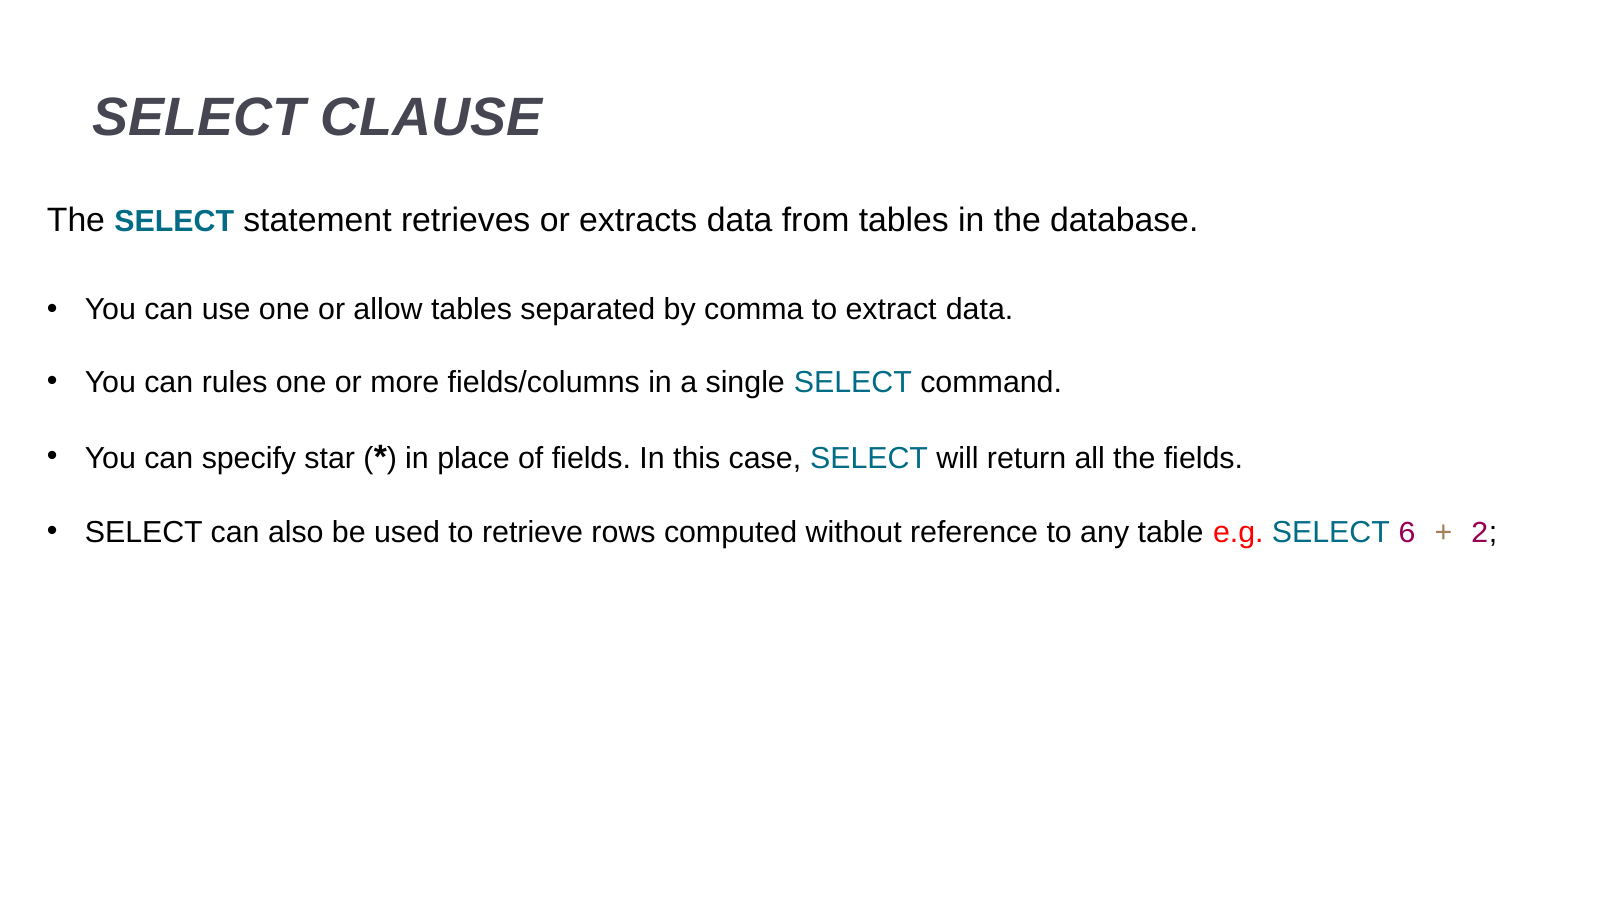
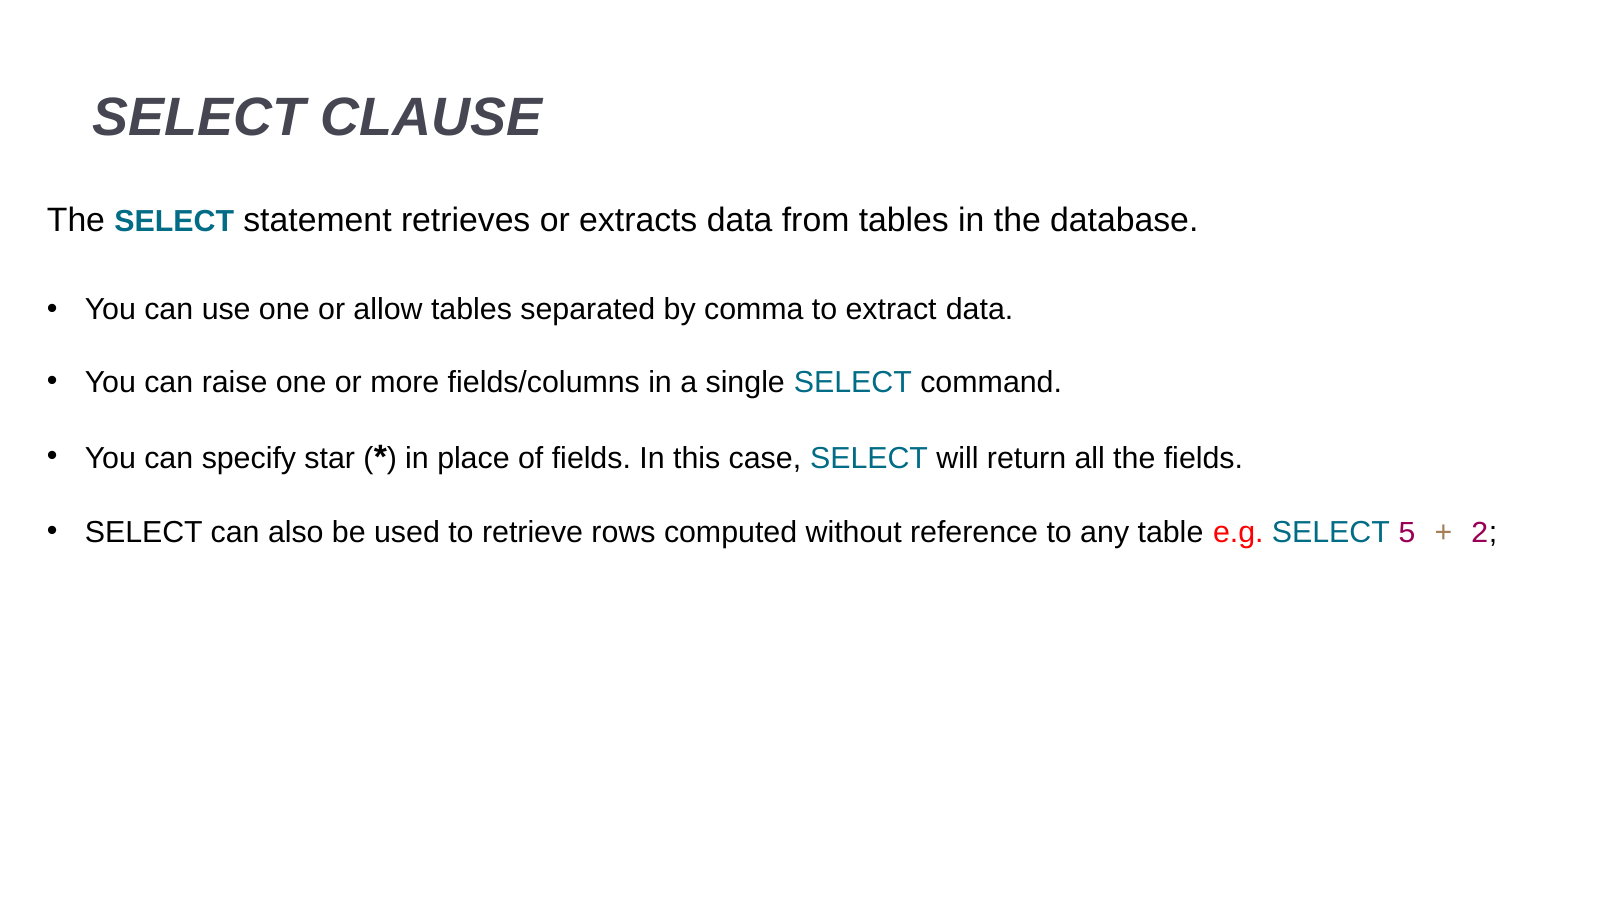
rules: rules -> raise (235, 382)
6: 6 -> 5 (1407, 532)
